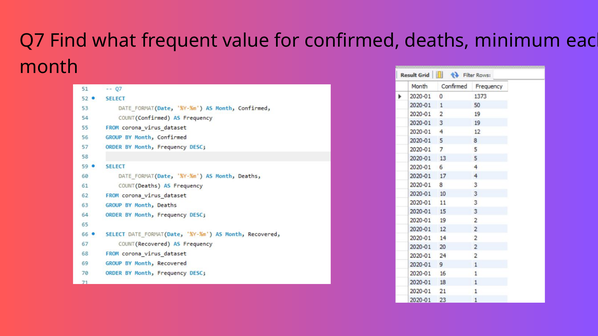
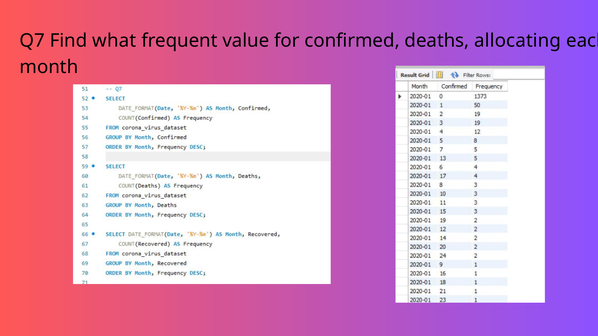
minimum: minimum -> allocating (518, 41)
